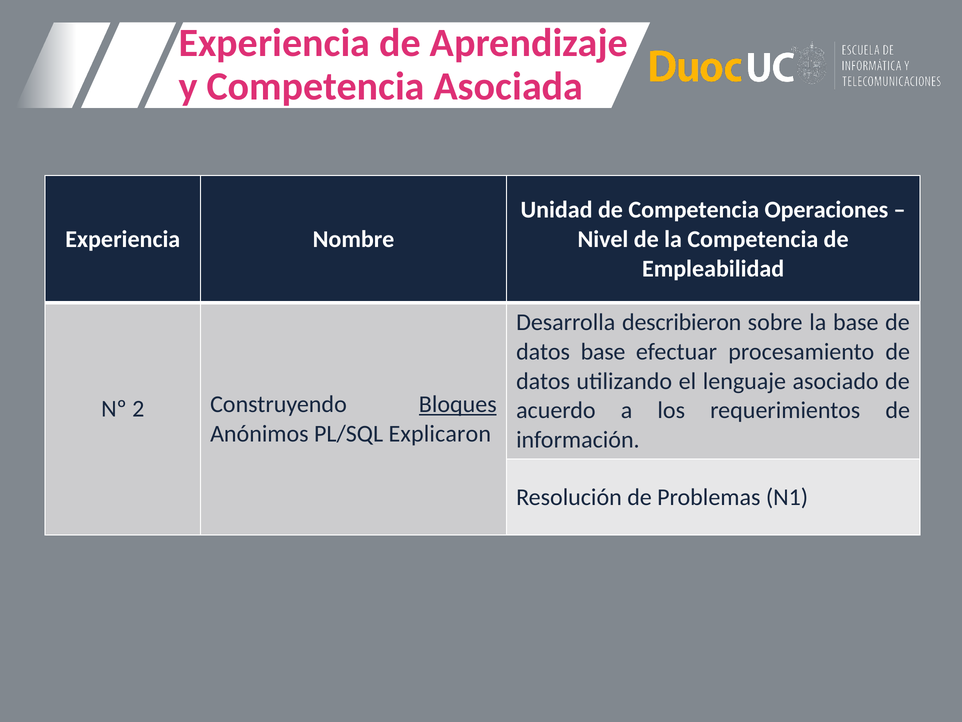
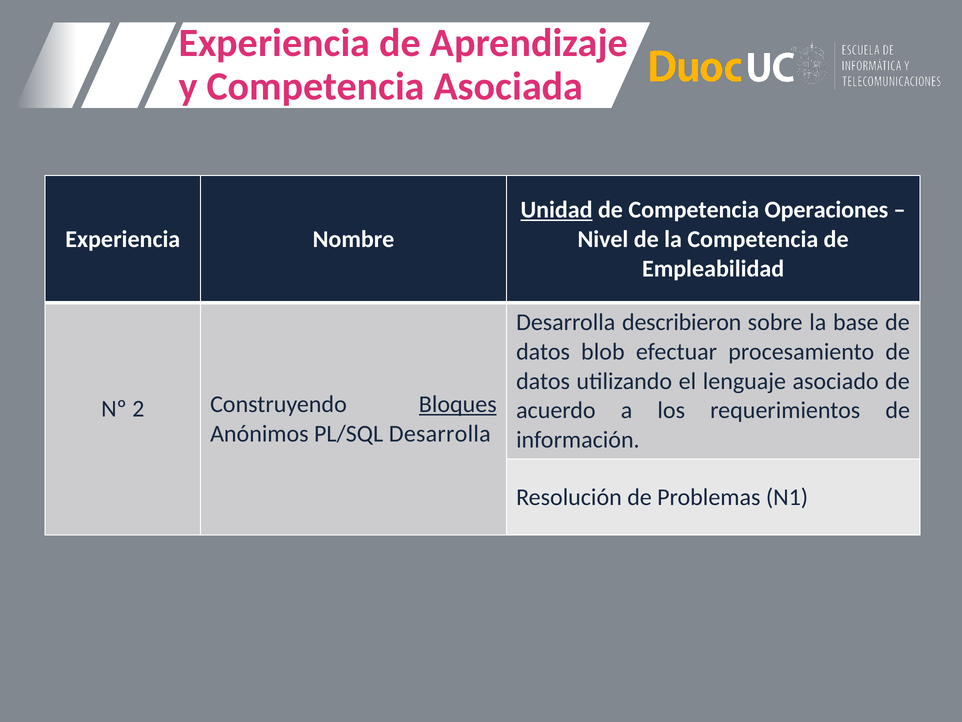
Unidad underline: none -> present (557, 210)
datos base: base -> blob (603, 351)
PL/SQL Explicaron: Explicaron -> Desarrolla (440, 433)
